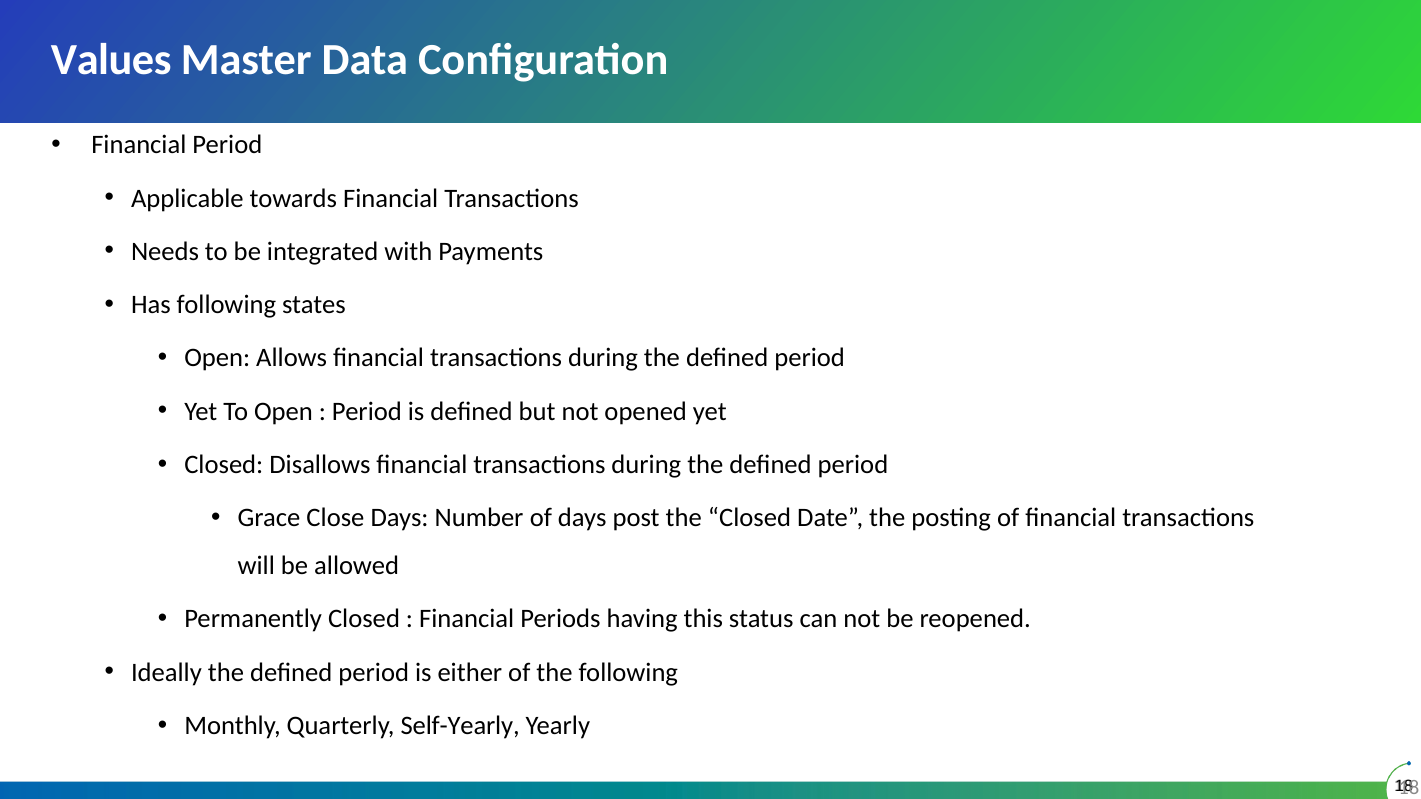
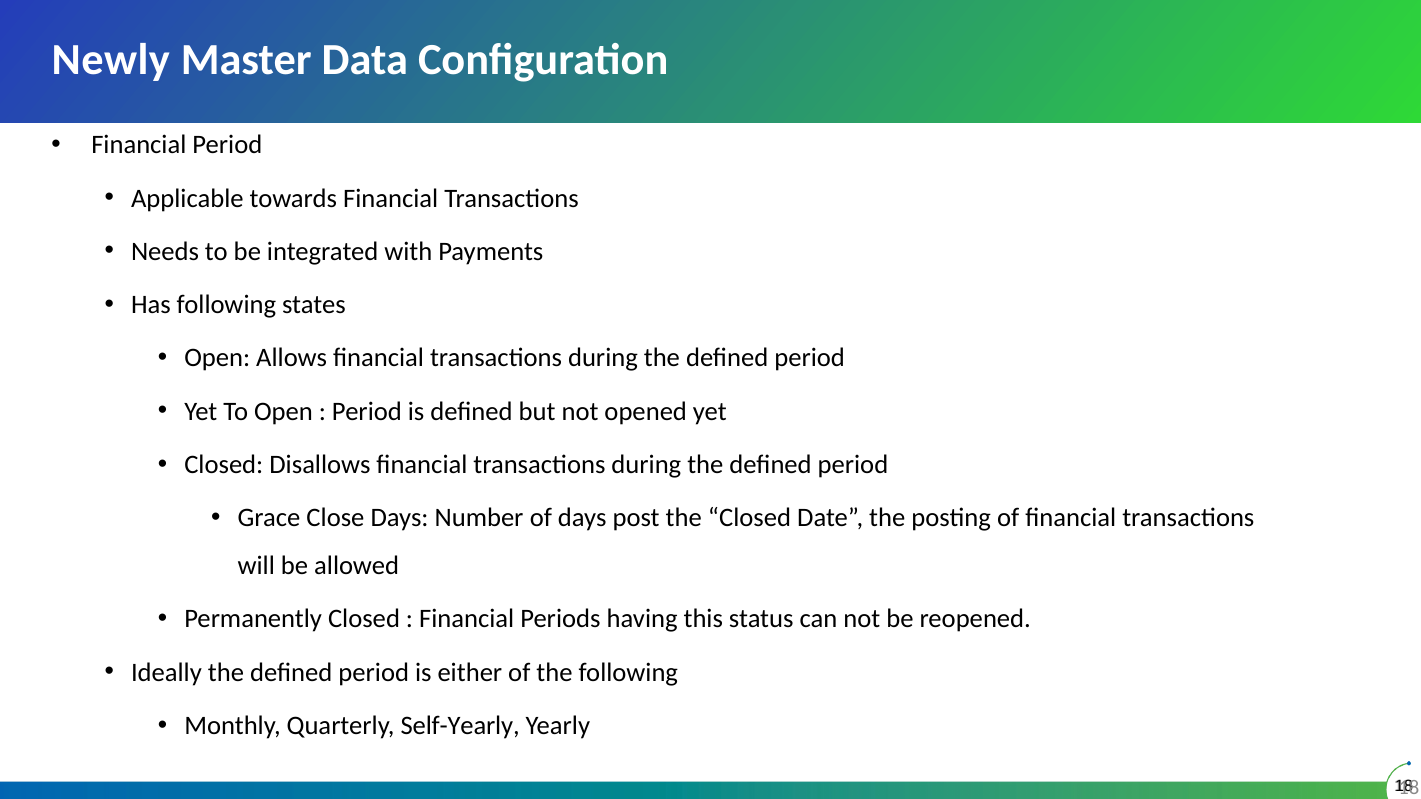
Values: Values -> Newly (111, 60)
